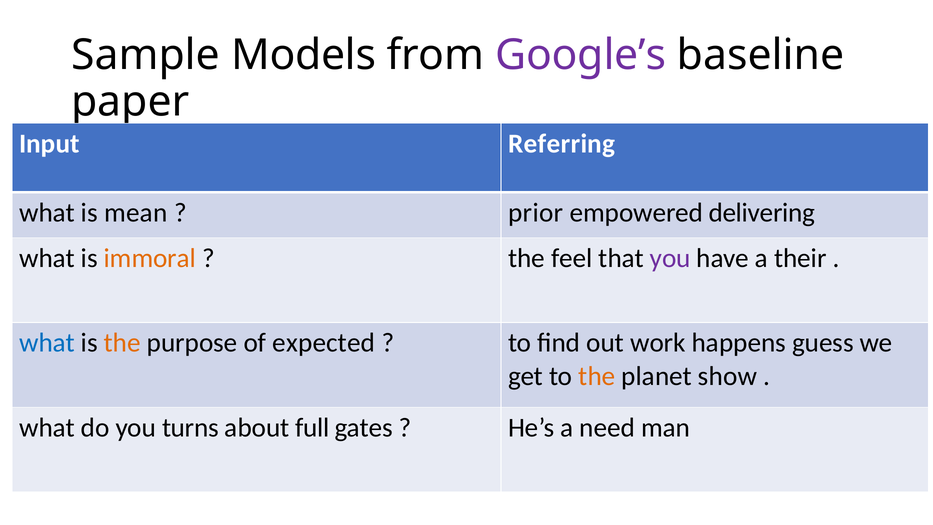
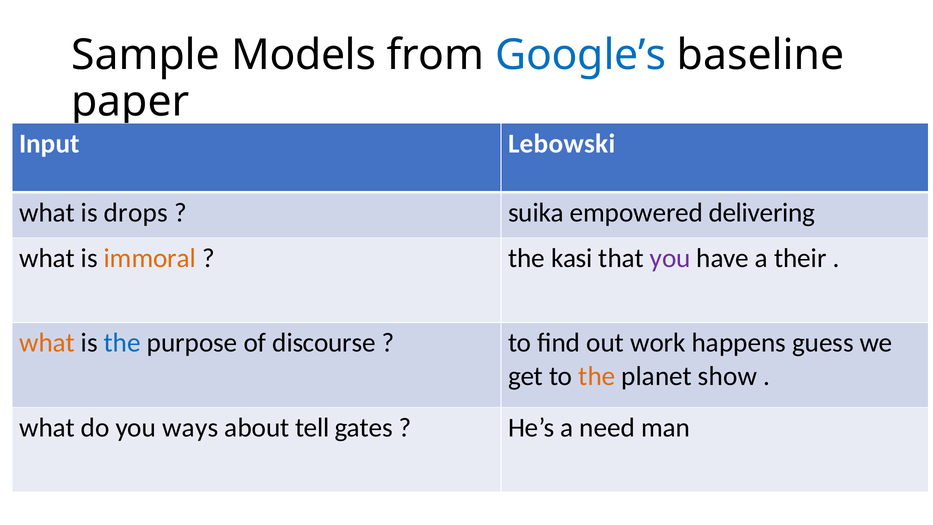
Google’s colour: purple -> blue (581, 55)
Referring: Referring -> Lebowski (562, 144)
mean: mean -> drops (136, 212)
prior: prior -> suika (536, 212)
feel: feel -> kasi (572, 258)
what colour: blue -> orange (47, 343)
the colour: orange -> blue (122, 343)
expected: expected -> discourse (324, 343)
turns: turns -> ways (190, 428)
full: full -> tell (312, 428)
